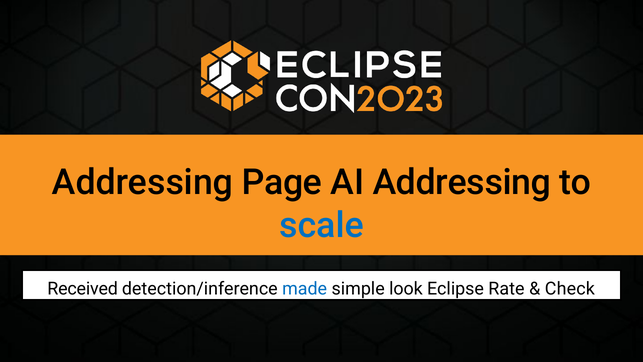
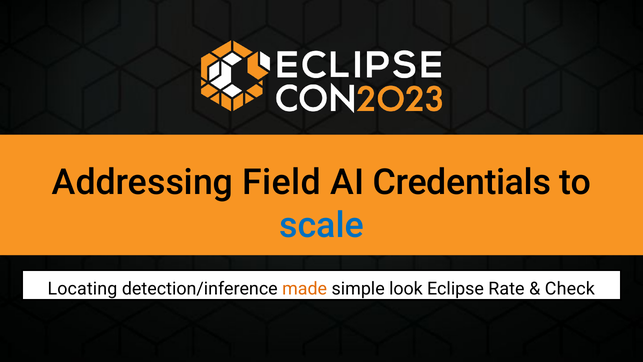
Page: Page -> Field (282, 182)
AI Addressing: Addressing -> Credentials (462, 182)
Received: Received -> Locating (82, 288)
made colour: blue -> orange (305, 288)
